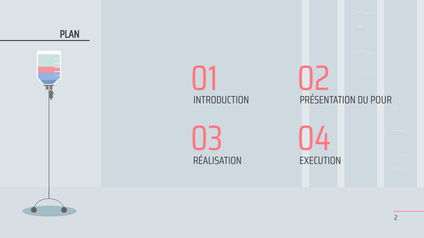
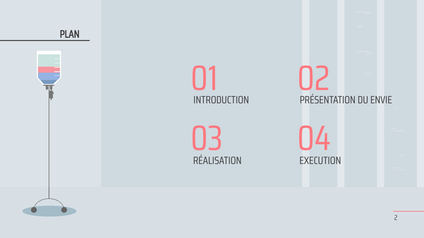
POUR: POUR -> ENVIE (381, 100)
